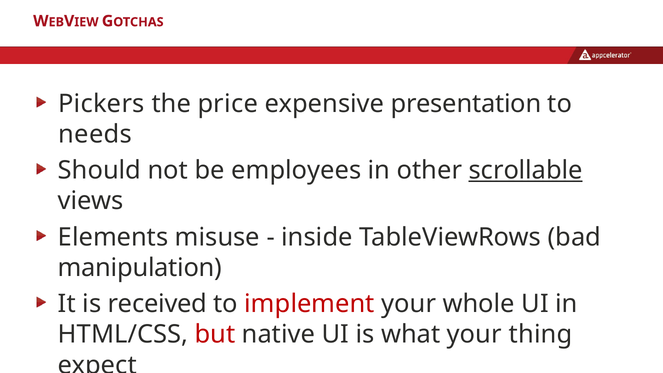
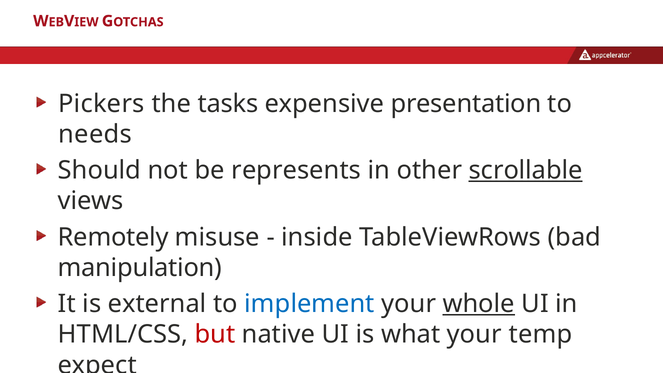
price: price -> tasks (228, 104)
employees: employees -> represents (296, 170)
Elements: Elements -> Remotely (113, 237)
received: received -> external (157, 304)
implement colour: red -> blue (310, 304)
whole underline: none -> present (479, 304)
thing: thing -> temp (541, 334)
